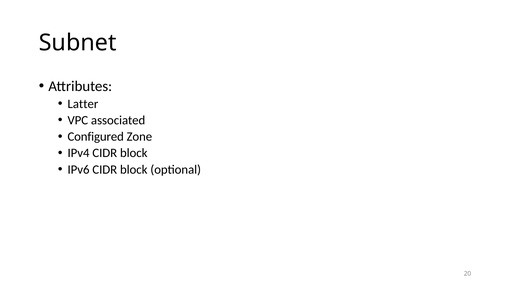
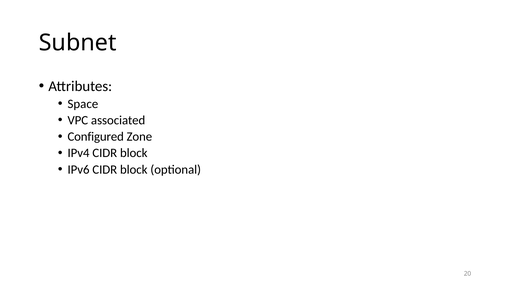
Latter: Latter -> Space (83, 104)
